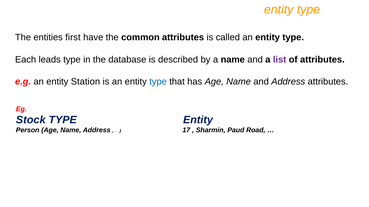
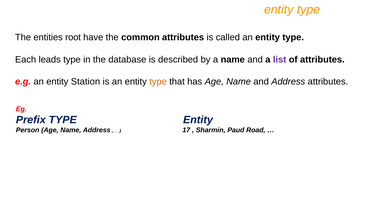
first: first -> root (73, 38)
type colour: blue -> orange (158, 82)
Stock: Stock -> Prefix (31, 120)
